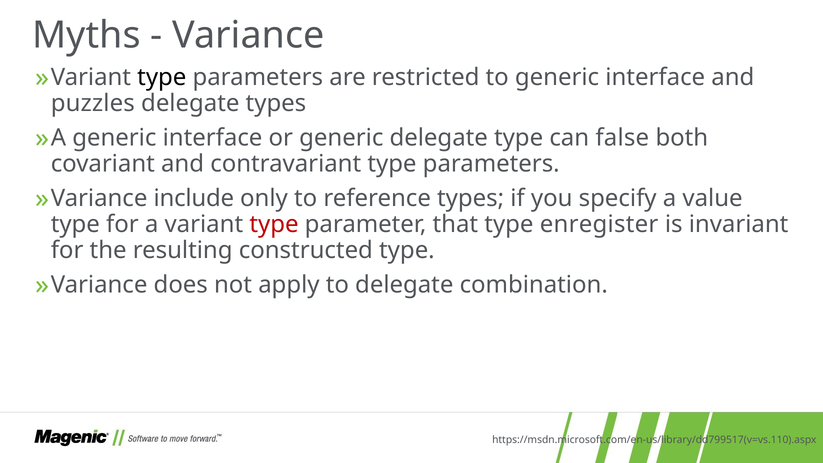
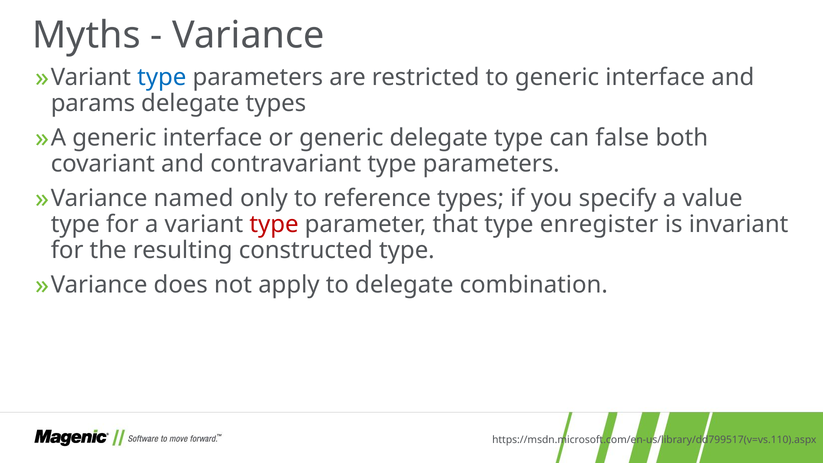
type colour: black -> blue (162, 77)
puzzles: puzzles -> params (93, 103)
include: include -> named (194, 198)
